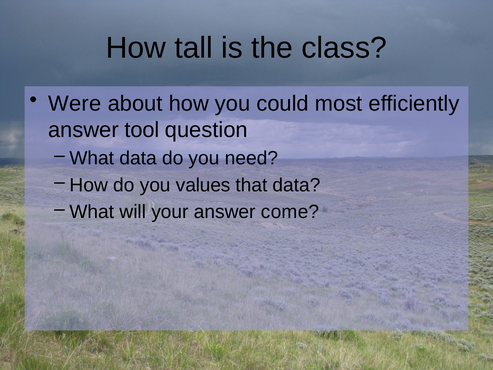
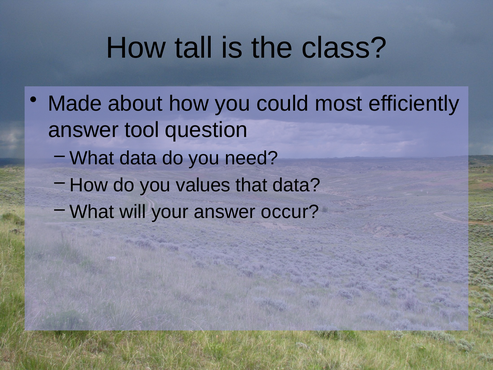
Were: Were -> Made (75, 103)
come: come -> occur (290, 212)
